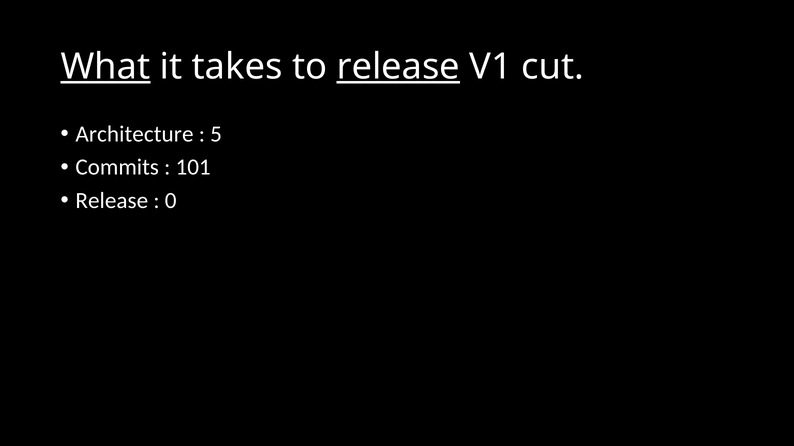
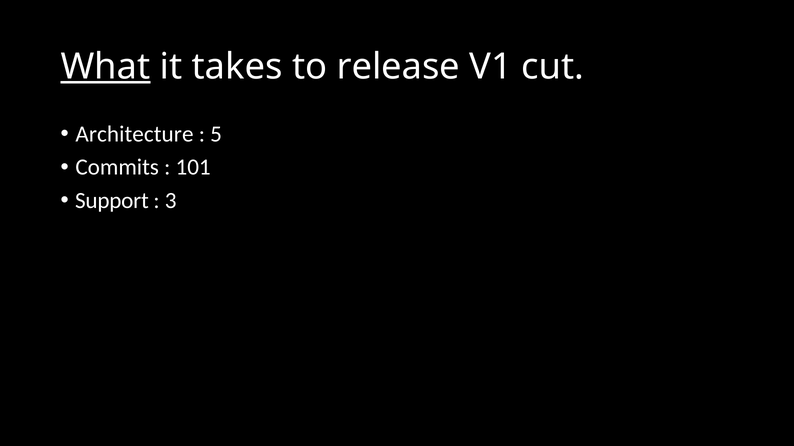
release underline: present -> none (398, 67)
Release: Release -> Support (112, 201)
0: 0 -> 3 (171, 201)
